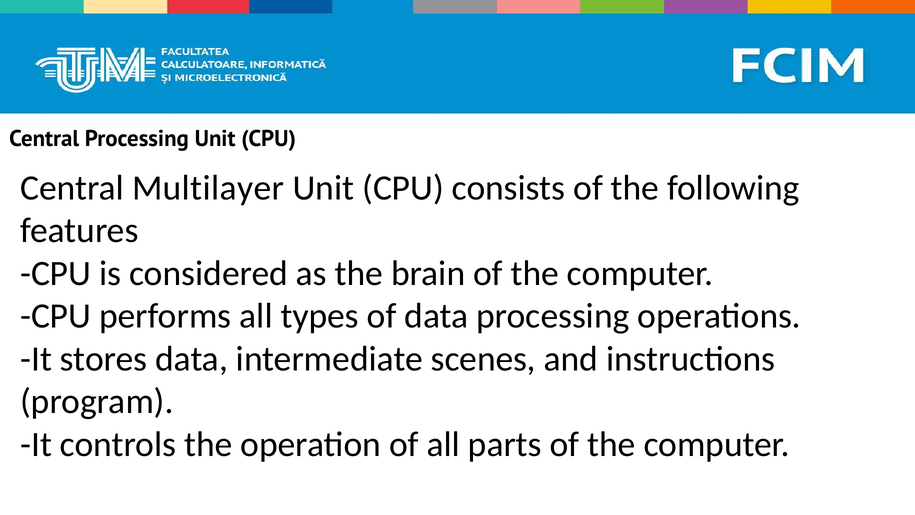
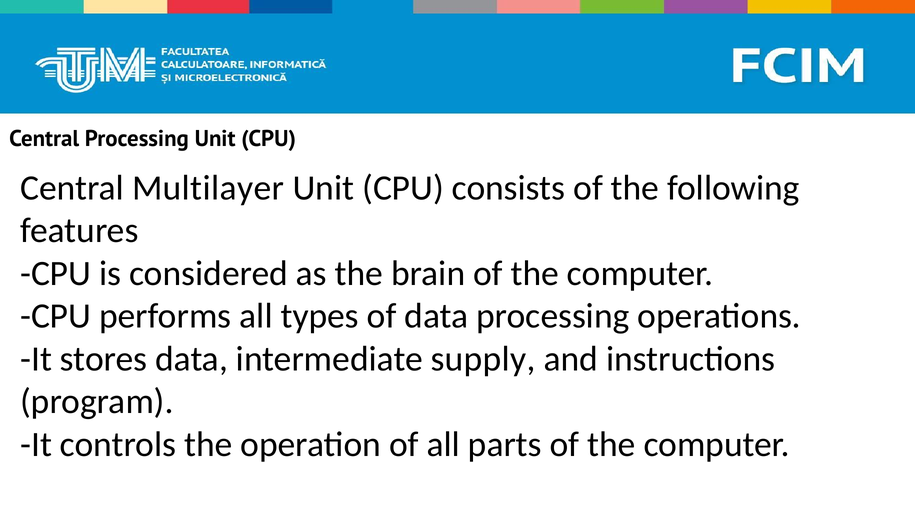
scenes: scenes -> supply (483, 359)
